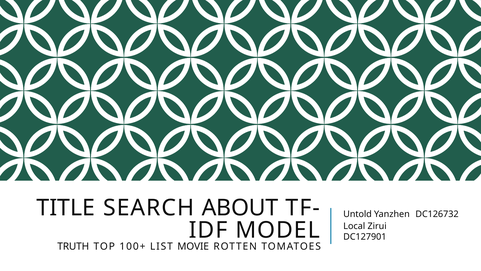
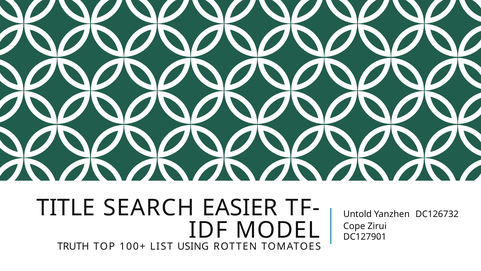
ABOUT: ABOUT -> EASIER (240, 208)
Local: Local -> Cope (354, 226)
MOVIE: MOVIE -> USING (193, 246)
